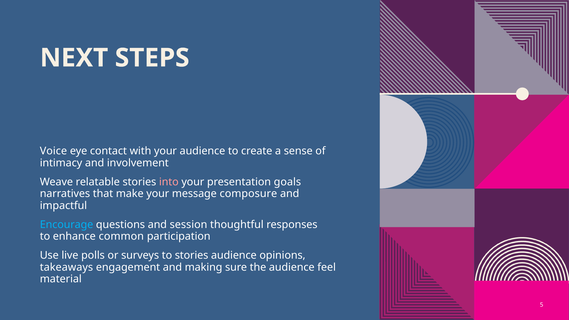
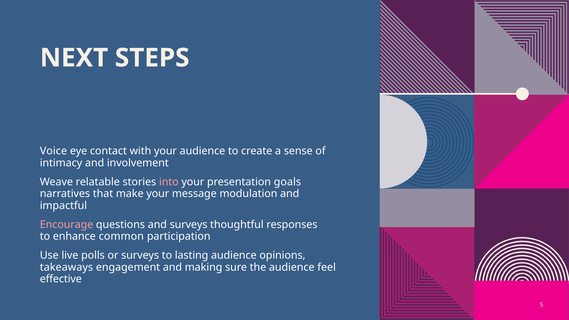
composure: composure -> modulation (248, 194)
Encourage colour: light blue -> pink (67, 225)
and session: session -> surveys (189, 225)
to stories: stories -> lasting (192, 255)
material: material -> effective (61, 279)
